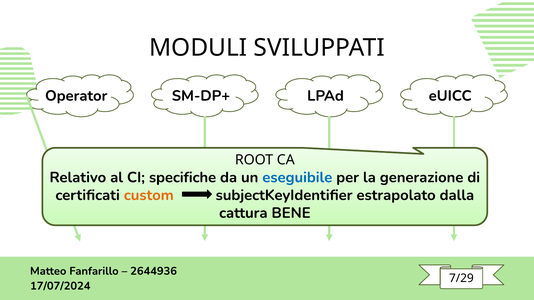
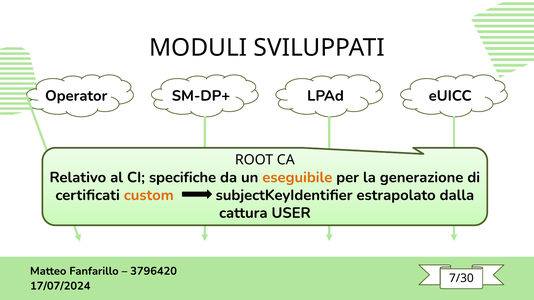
eseguibile colour: blue -> orange (297, 178)
BENE: BENE -> USER (291, 213)
2644936: 2644936 -> 3796420 (154, 271)
7/29: 7/29 -> 7/30 (461, 278)
